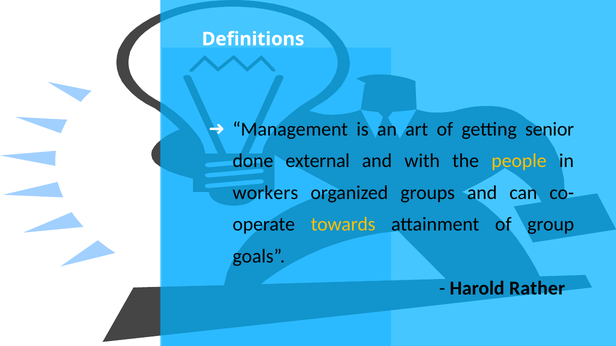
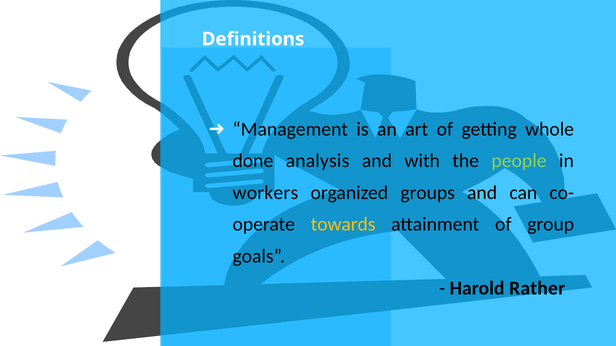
senior: senior -> whole (550, 129)
external: external -> analysis (318, 161)
people colour: yellow -> light green (519, 161)
